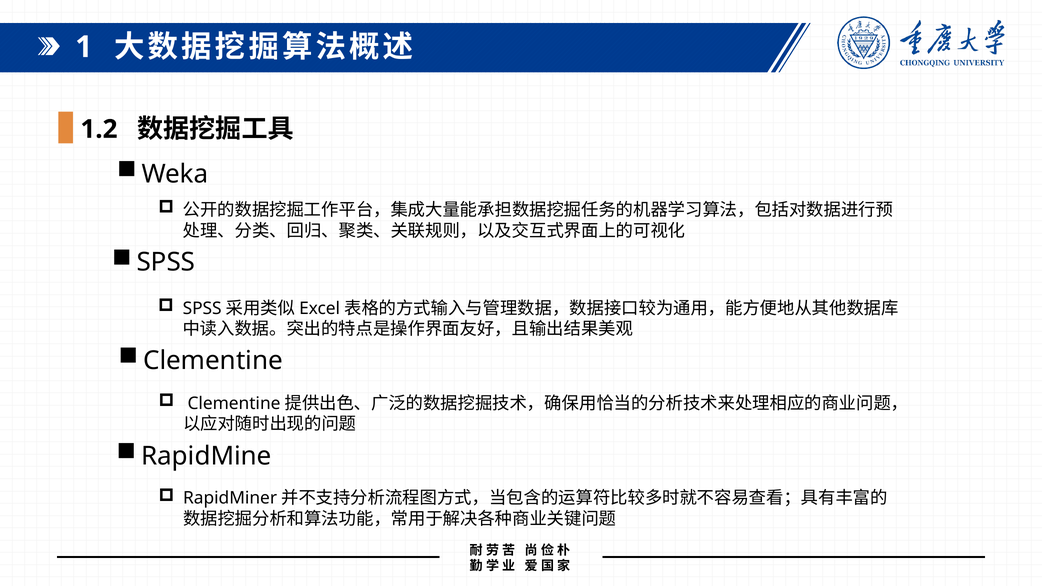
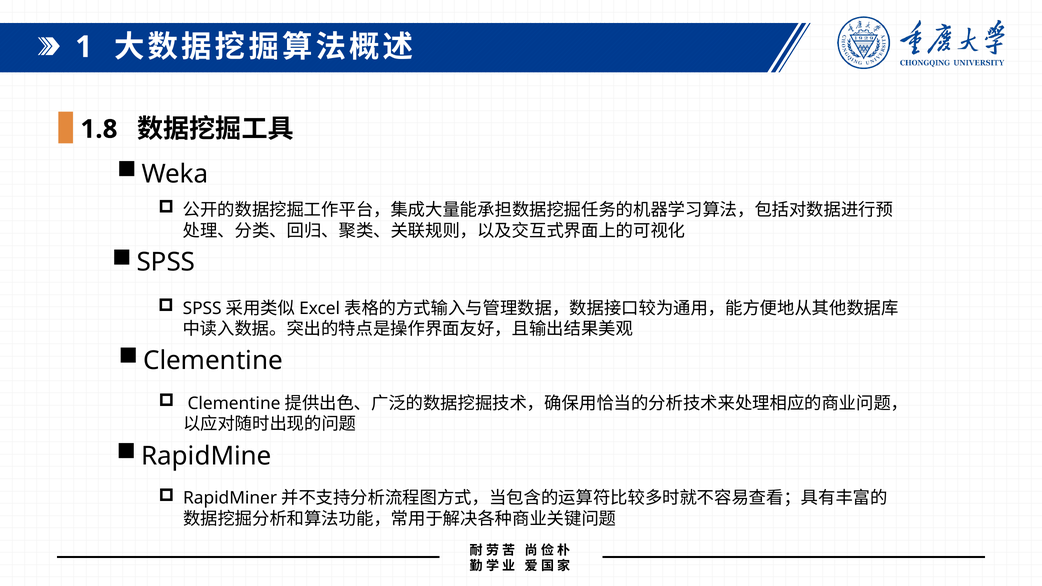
1.2: 1.2 -> 1.8 (99, 129)
